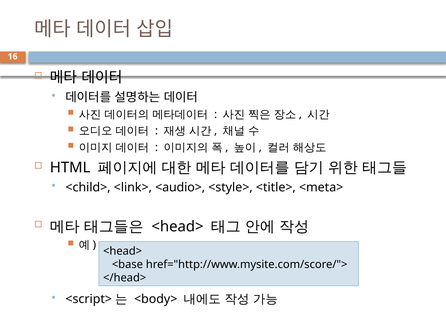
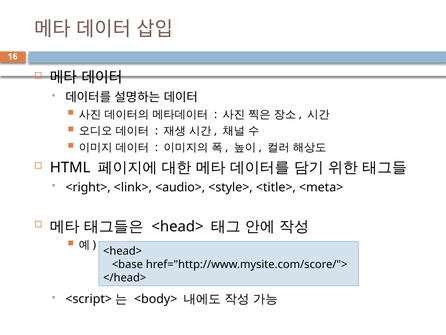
<child>: <child> -> <right> (88, 187)
